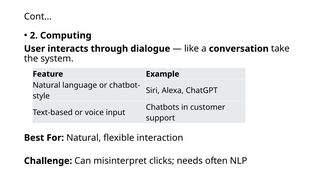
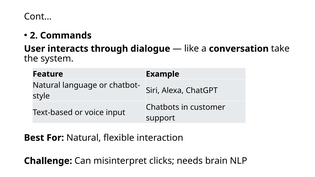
Computing: Computing -> Commands (66, 36)
often: often -> brain (216, 161)
